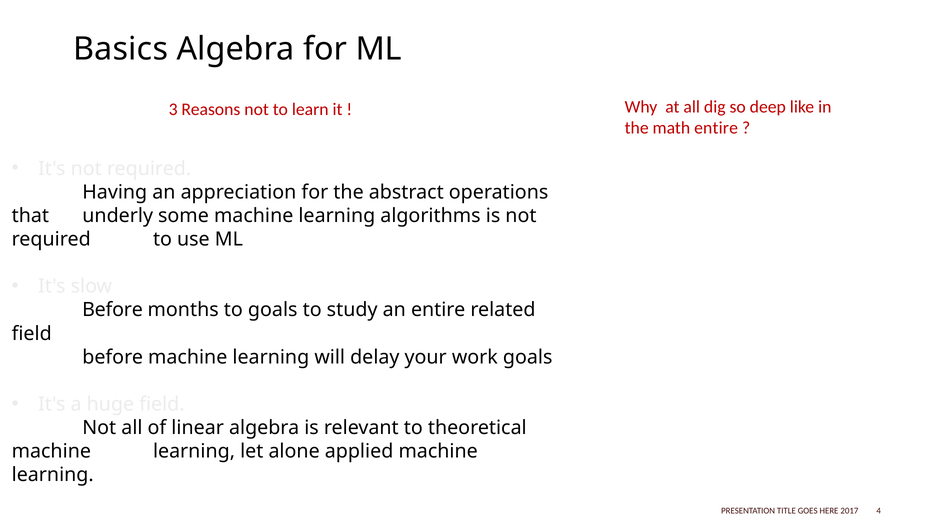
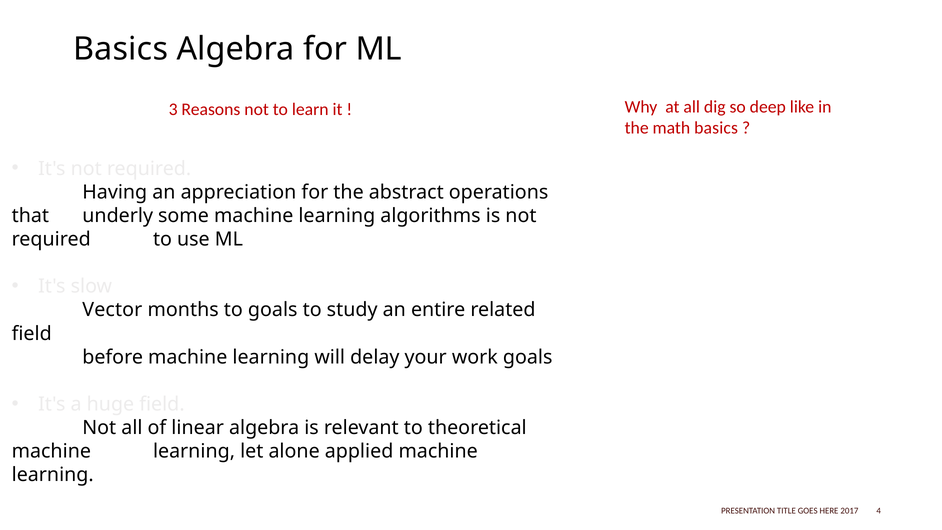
math entire: entire -> basics (716, 128)
Before: Before -> Vector (112, 310)
